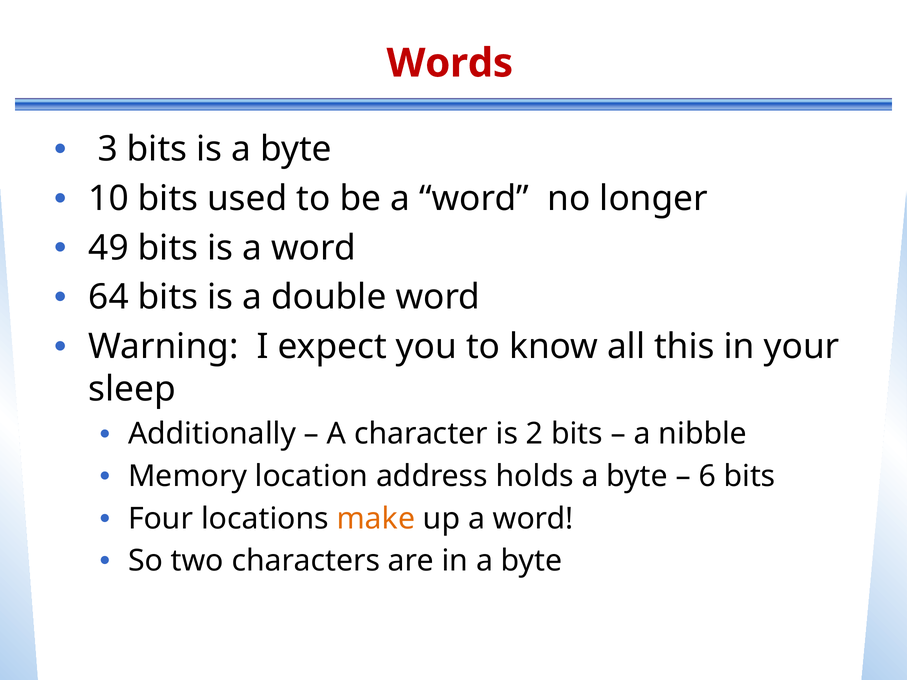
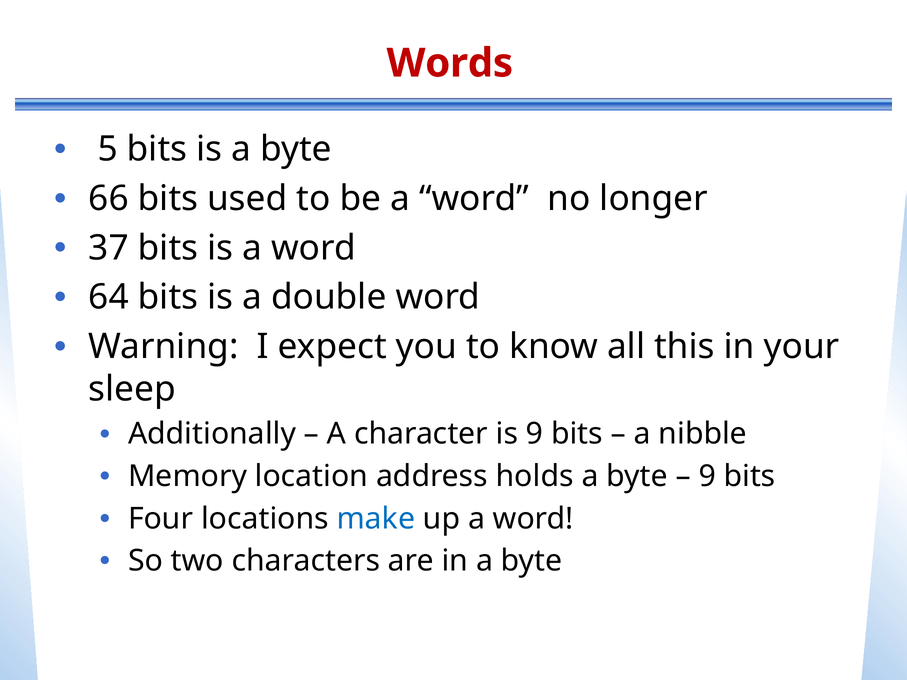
3: 3 -> 5 (108, 149)
10: 10 -> 66 (109, 199)
49: 49 -> 37 (109, 248)
is 2: 2 -> 9 (535, 434)
6: 6 -> 9 (707, 476)
make colour: orange -> blue (376, 519)
